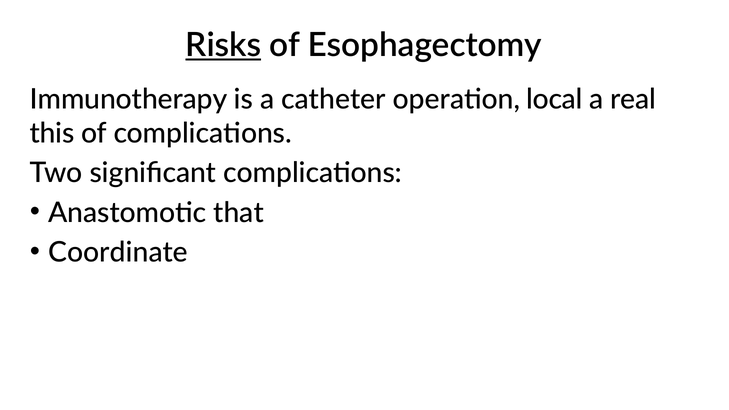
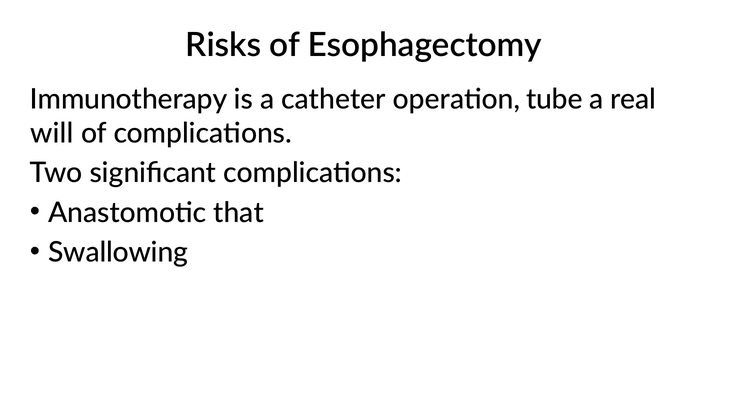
Risks underline: present -> none (223, 45)
local: local -> tube (554, 99)
this: this -> will (52, 133)
Coordinate: Coordinate -> Swallowing (118, 252)
